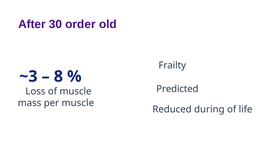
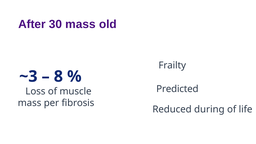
30 order: order -> mass (80, 24)
per muscle: muscle -> fibrosis (78, 103)
